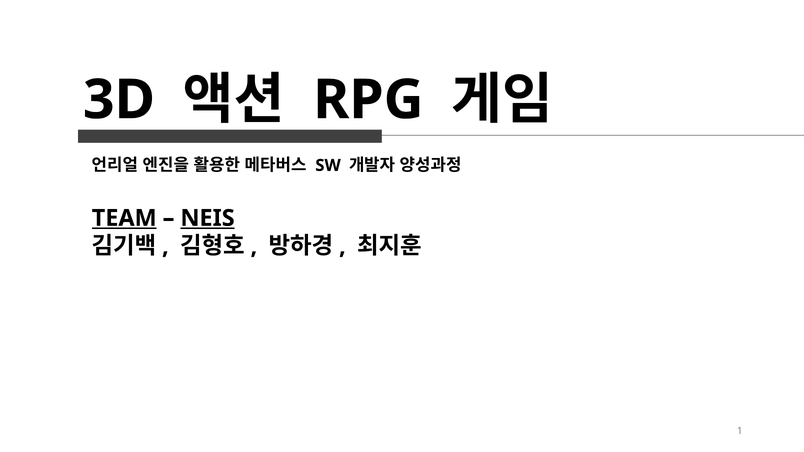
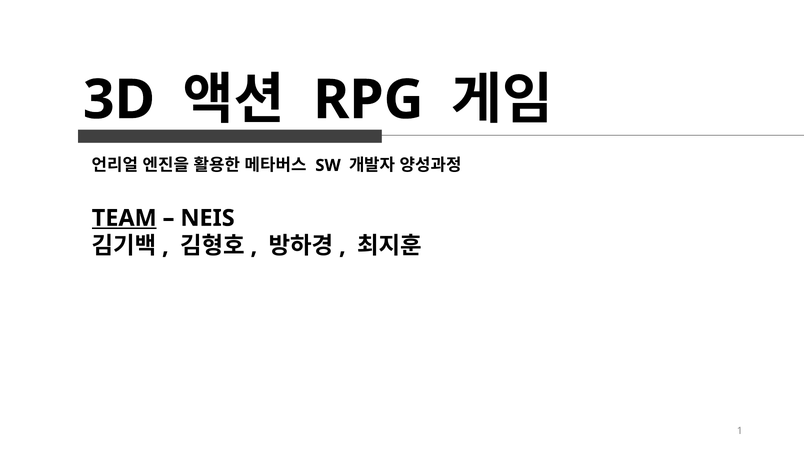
NEIS underline: present -> none (208, 218)
